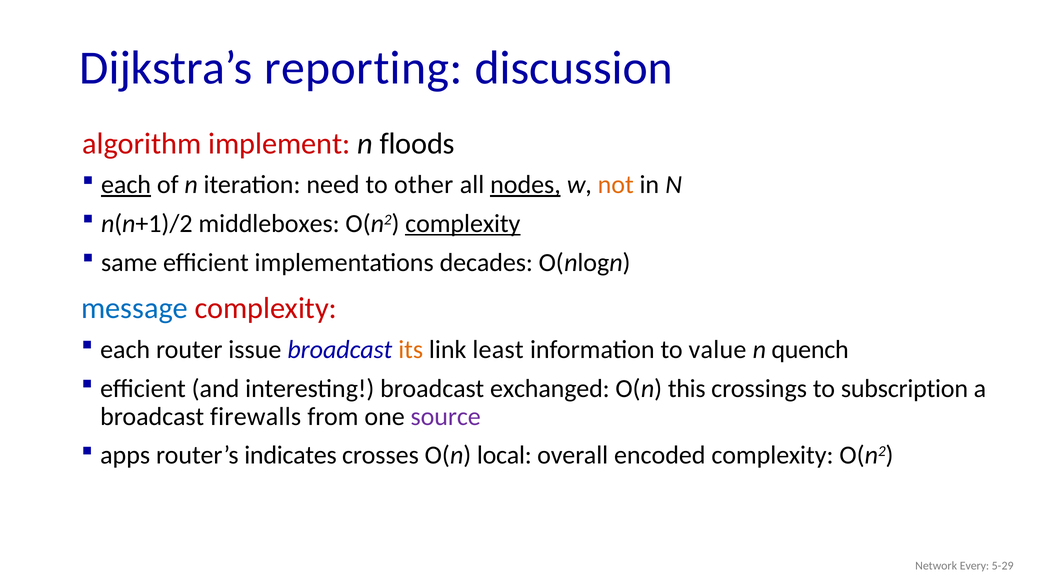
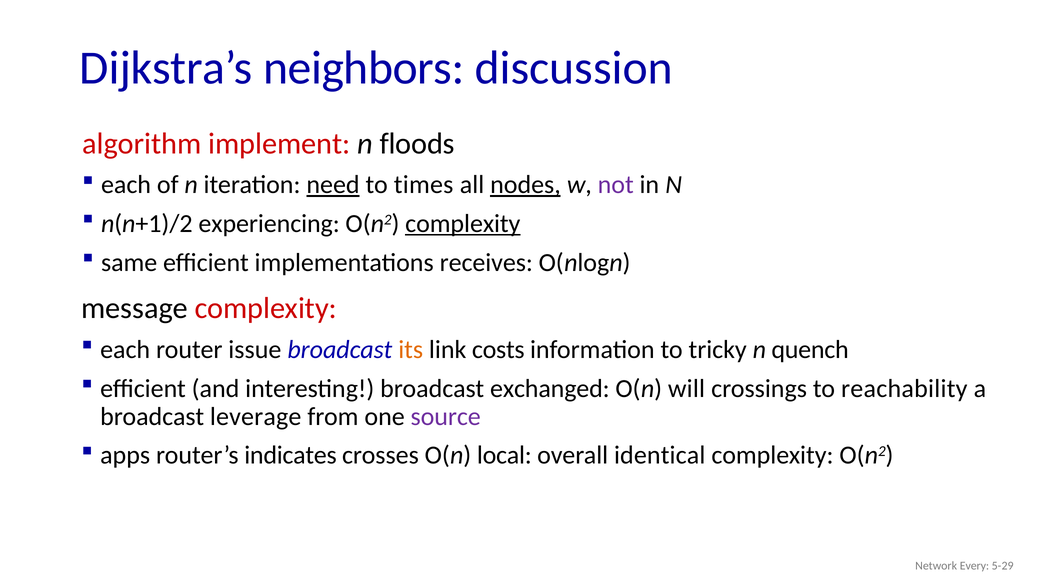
reporting: reporting -> neighbors (364, 68)
each underline: present -> none (126, 185)
need underline: none -> present (333, 185)
other: other -> times (424, 185)
not colour: orange -> purple (616, 185)
middleboxes: middleboxes -> experiencing (269, 224)
decades: decades -> receives (486, 263)
message colour: blue -> black (135, 309)
least: least -> costs (498, 350)
value: value -> tricky (718, 350)
this: this -> will (686, 389)
subscription: subscription -> reachability (904, 389)
firewalls: firewalls -> leverage (256, 417)
encoded: encoded -> identical (660, 456)
